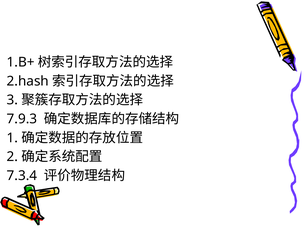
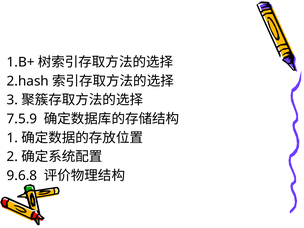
7.9.3: 7.9.3 -> 7.5.9 (22, 119)
7.3.4: 7.3.4 -> 9.6.8 (22, 176)
